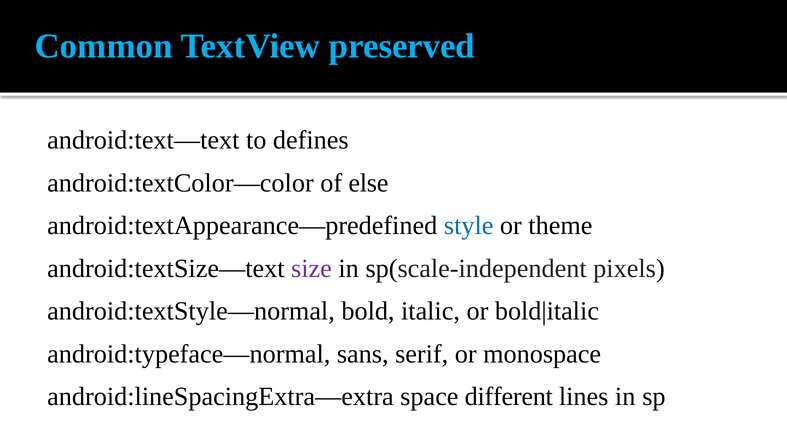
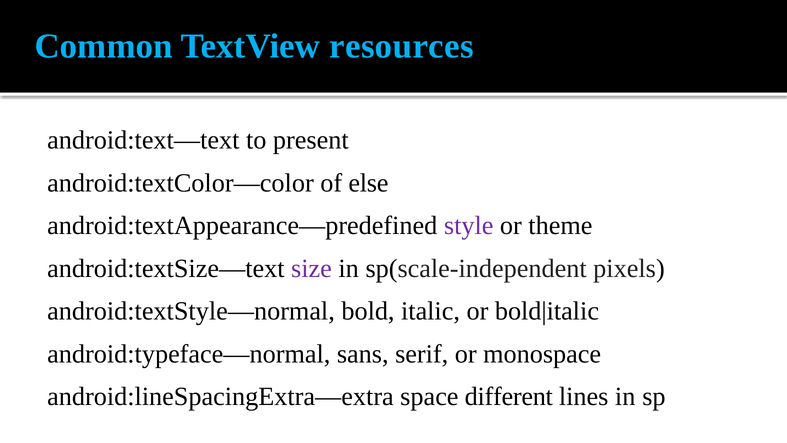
preserved: preserved -> resources (402, 46)
defines: defines -> present (311, 140)
style colour: blue -> purple (469, 226)
